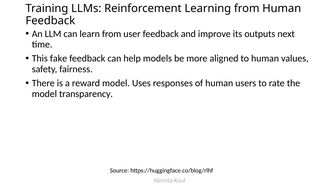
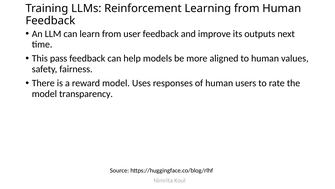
fake: fake -> pass (59, 58)
